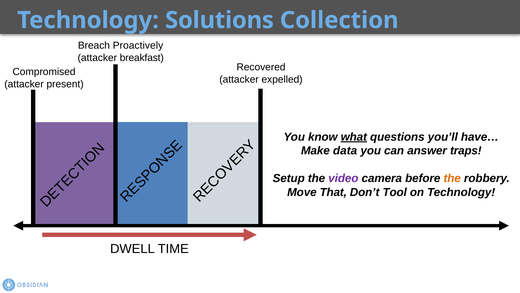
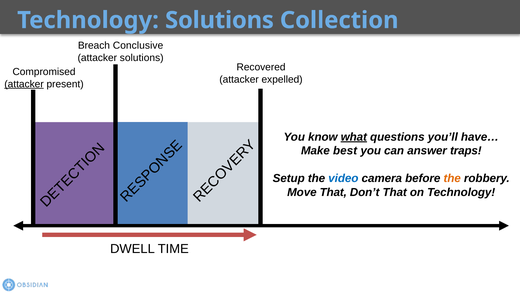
Breach Proactively: Proactively -> Conclusive (138, 45)
attacker breakfast: breakfast -> solutions (142, 58)
attacker underline: none -> present (24, 84)
data: data -> best (345, 150)
video colour: purple -> blue (343, 178)
Don’t Tool: Tool -> That (395, 192)
